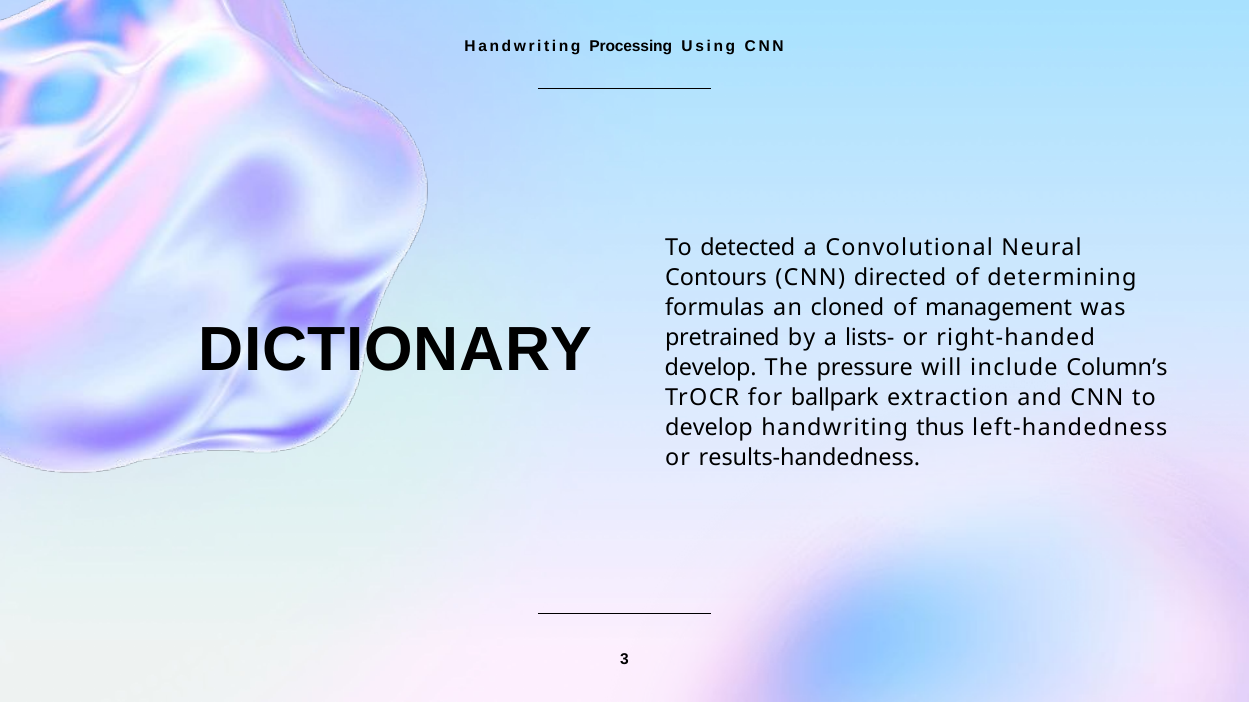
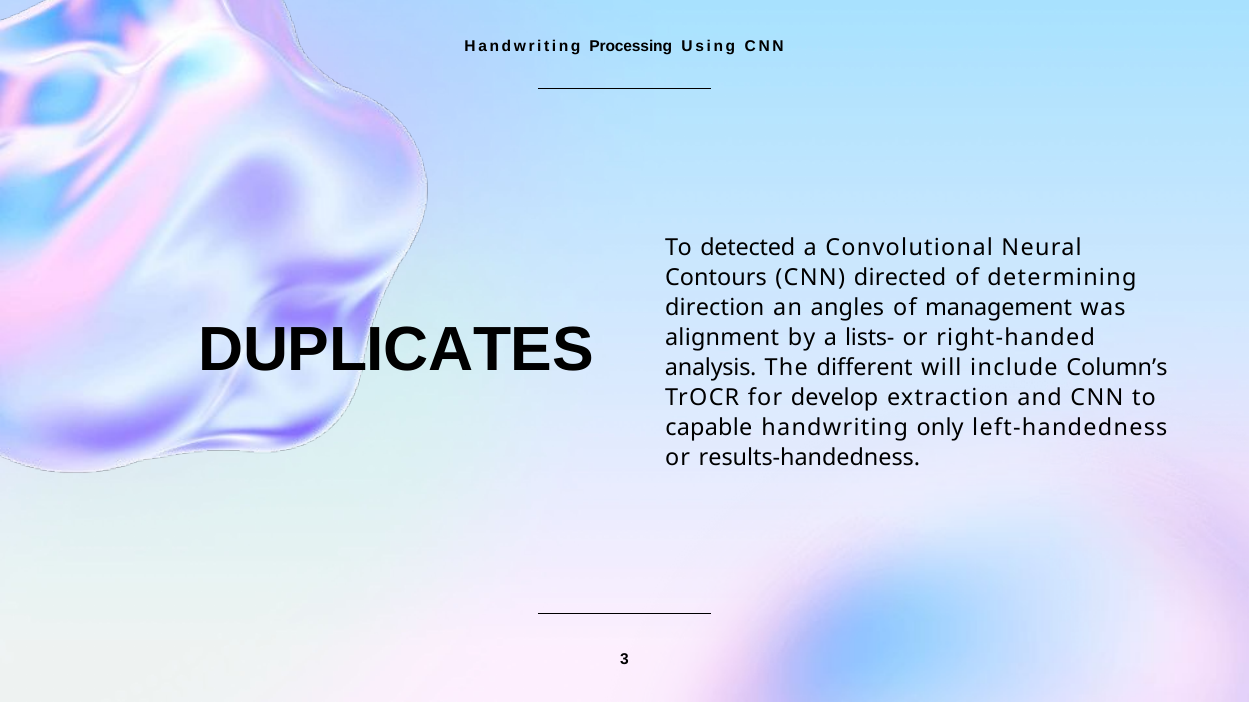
formulas: formulas -> direction (715, 308)
cloned: cloned -> angles (847, 308)
DICTIONARY: DICTIONARY -> DUPLICATES (396, 350)
pretrained: pretrained -> alignment (722, 338)
develop: develop -> analysis (711, 368)
pressure: pressure -> different (865, 368)
ballpark: ballpark -> develop (835, 398)
develop: develop -> capable (709, 429)
thus: thus -> only (940, 429)
